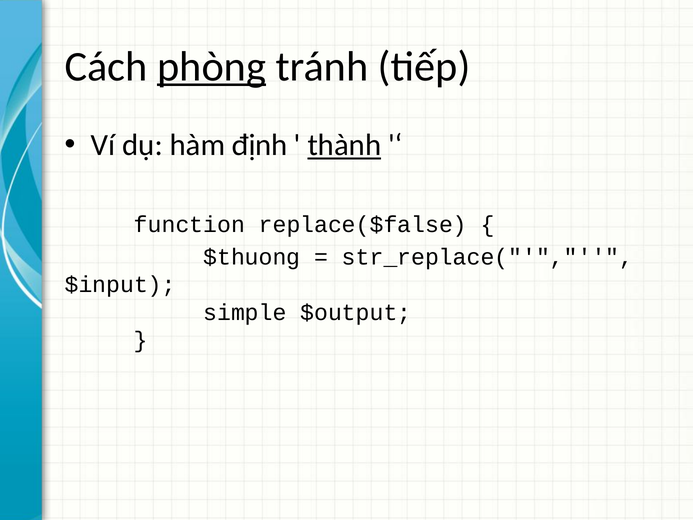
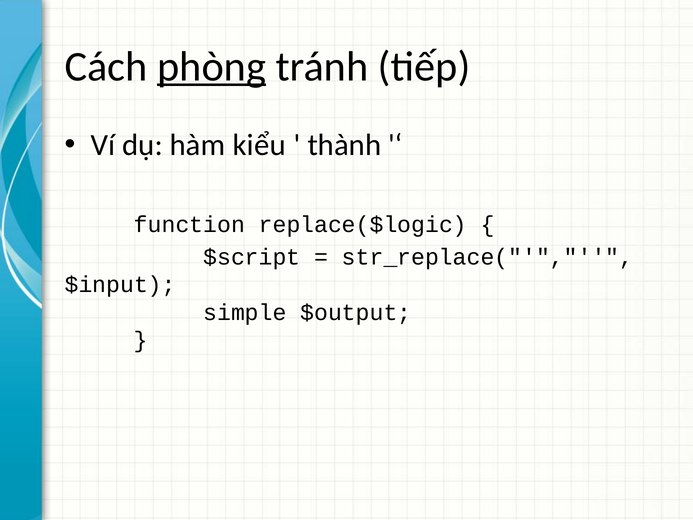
định: định -> kiểu (259, 145)
thành underline: present -> none (344, 145)
replace($false: replace($false -> replace($logic (363, 225)
$thuong: $thuong -> $script (252, 257)
